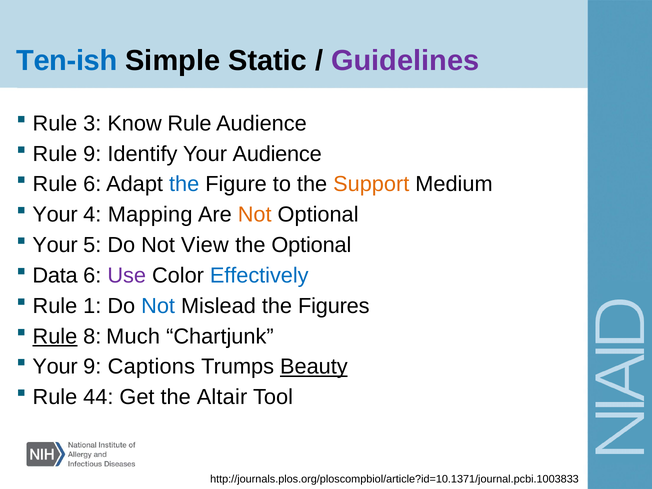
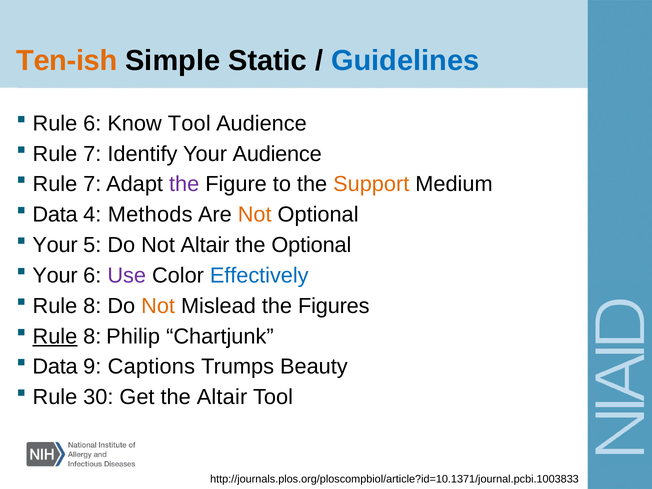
Ten-ish colour: blue -> orange (67, 61)
Guidelines colour: purple -> blue (405, 61)
Rule 3: 3 -> 6 (92, 123)
Know Rule: Rule -> Tool (189, 123)
9: 9 -> 7 (92, 154)
6: 6 -> 7 (92, 184)
the colour: blue -> purple (184, 184)
Your: Your -> Data (55, 215)
Mapping: Mapping -> Methods (150, 215)
Not View: View -> Altair (205, 245)
Data: Data -> Your (55, 276)
1: 1 -> 8 (92, 306)
Not colour: blue -> orange (158, 306)
Much: Much -> Philip (133, 336)
Your: Your -> Data (55, 367)
Beauty underline: present -> none (314, 367)
44: 44 -> 30 (98, 397)
